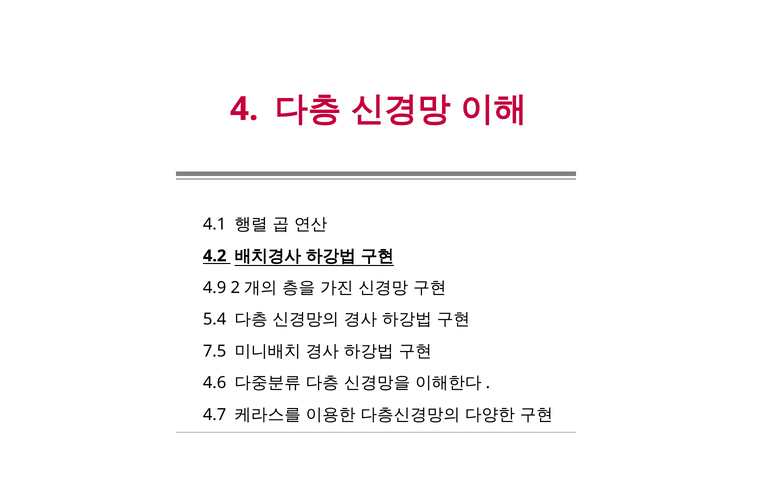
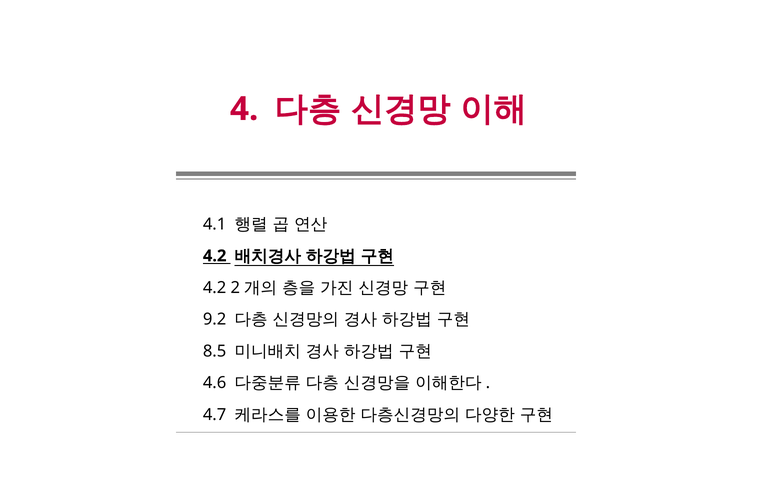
4.9: 4.9 -> 4.2 (215, 288)
5.4: 5.4 -> 9.2 (215, 319)
7.5: 7.5 -> 8.5 (215, 351)
